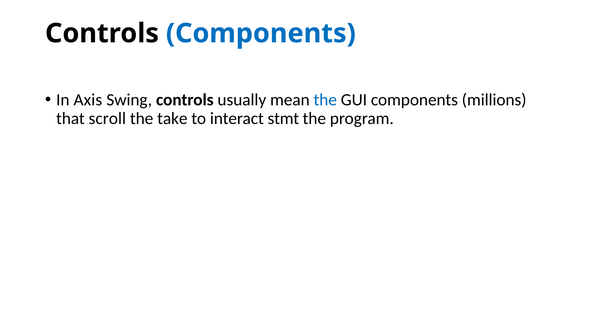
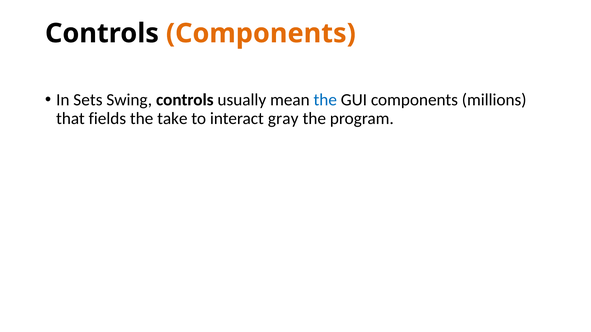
Components colour: blue -> orange (261, 33)
Axis: Axis -> Sets (88, 100)
scroll: scroll -> fields (107, 119)
stmt: stmt -> gray (283, 119)
